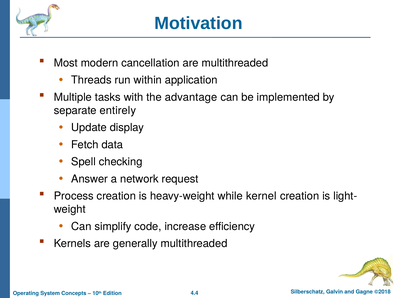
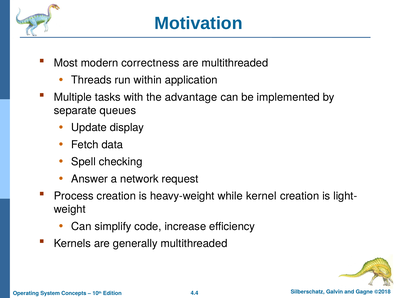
cancellation: cancellation -> correctness (150, 63)
entirely: entirely -> queues (118, 110)
